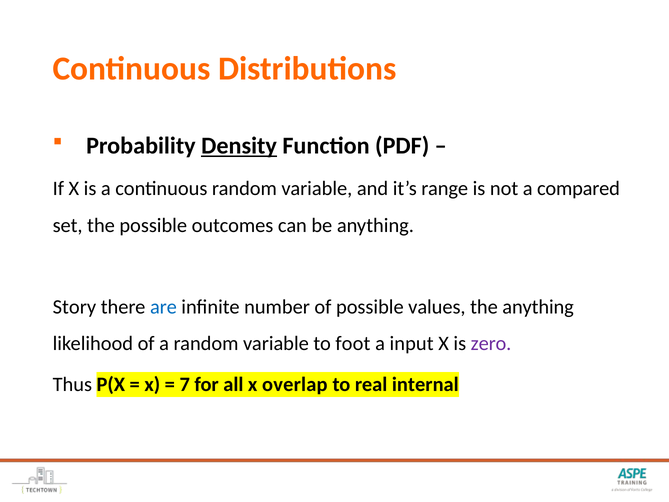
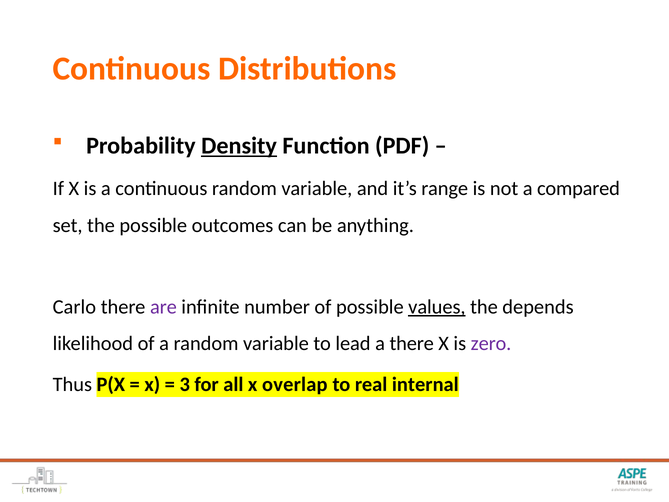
Story: Story -> Carlo (74, 307)
are colour: blue -> purple (163, 307)
values underline: none -> present (437, 307)
the anything: anything -> depends (538, 307)
foot: foot -> lead (353, 344)
a input: input -> there (412, 344)
7: 7 -> 3 (185, 384)
